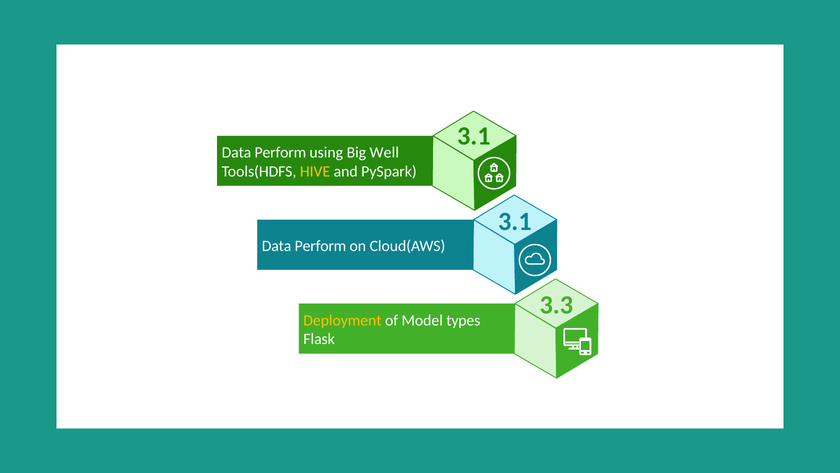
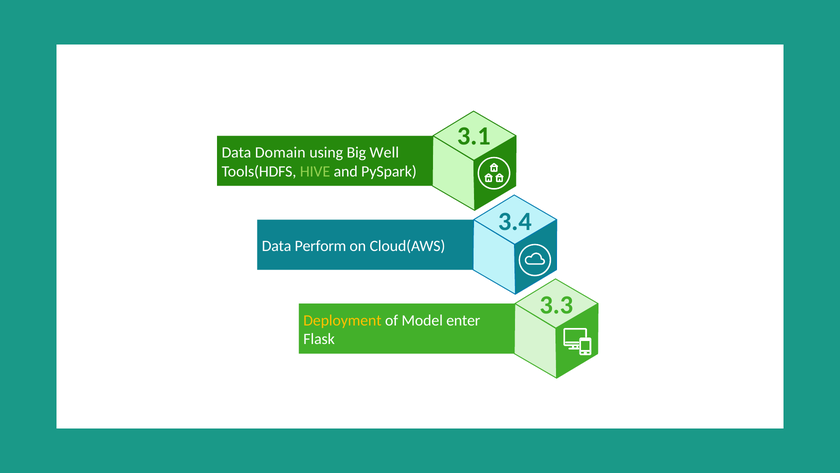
Perform: Perform -> Domain (280, 152)
HIVE colour: yellow -> light green (315, 171)
3.1: 3.1 -> 3.4 (515, 221)
types: types -> enter (463, 320)
